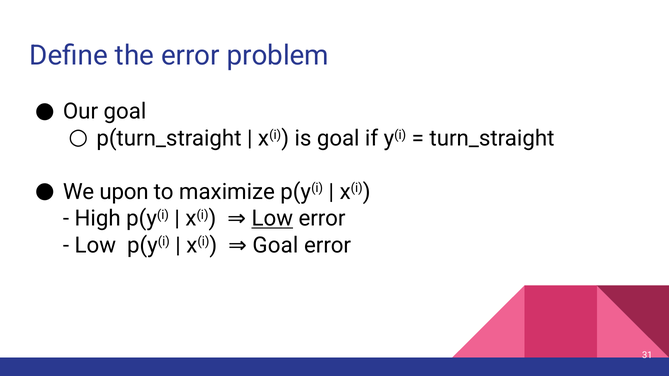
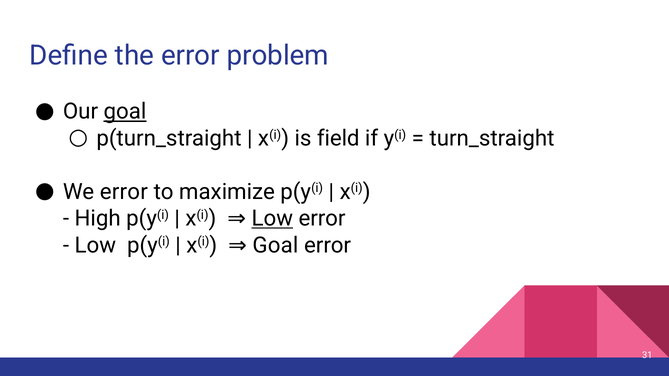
goal underline: none -> present (125, 112)
is goal: goal -> field (338, 138)
We upon: upon -> error (124, 192)
